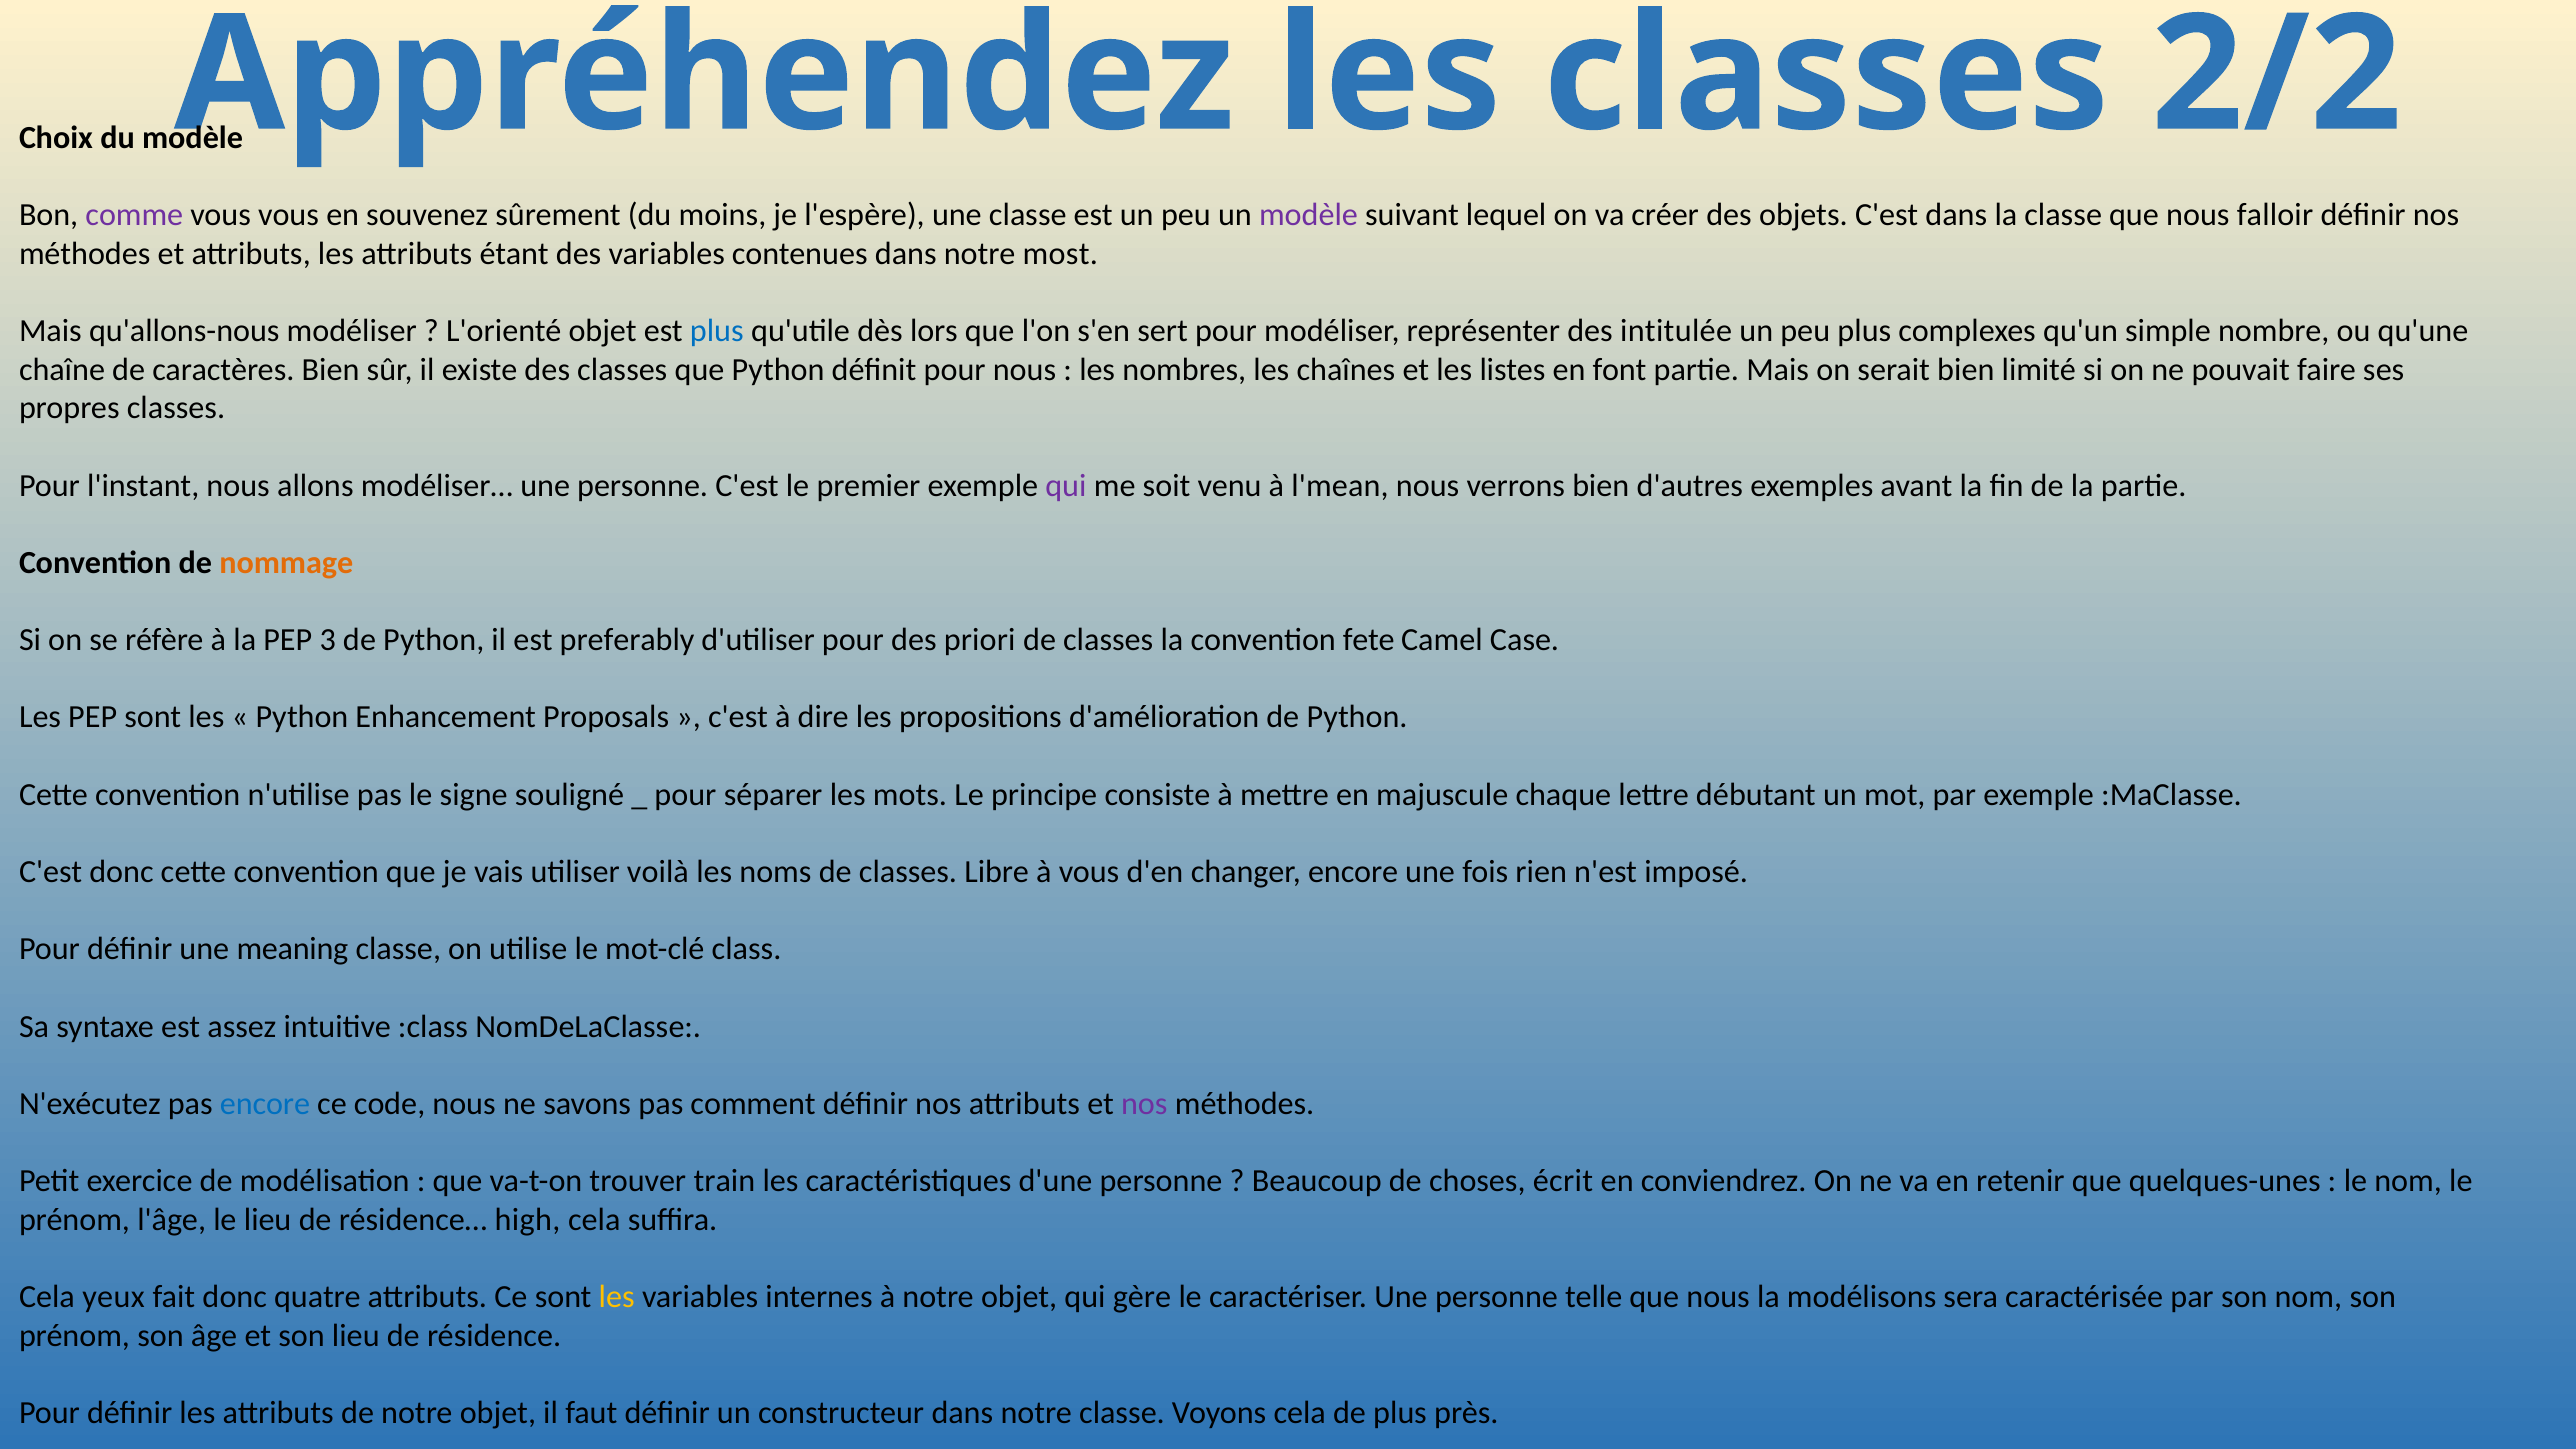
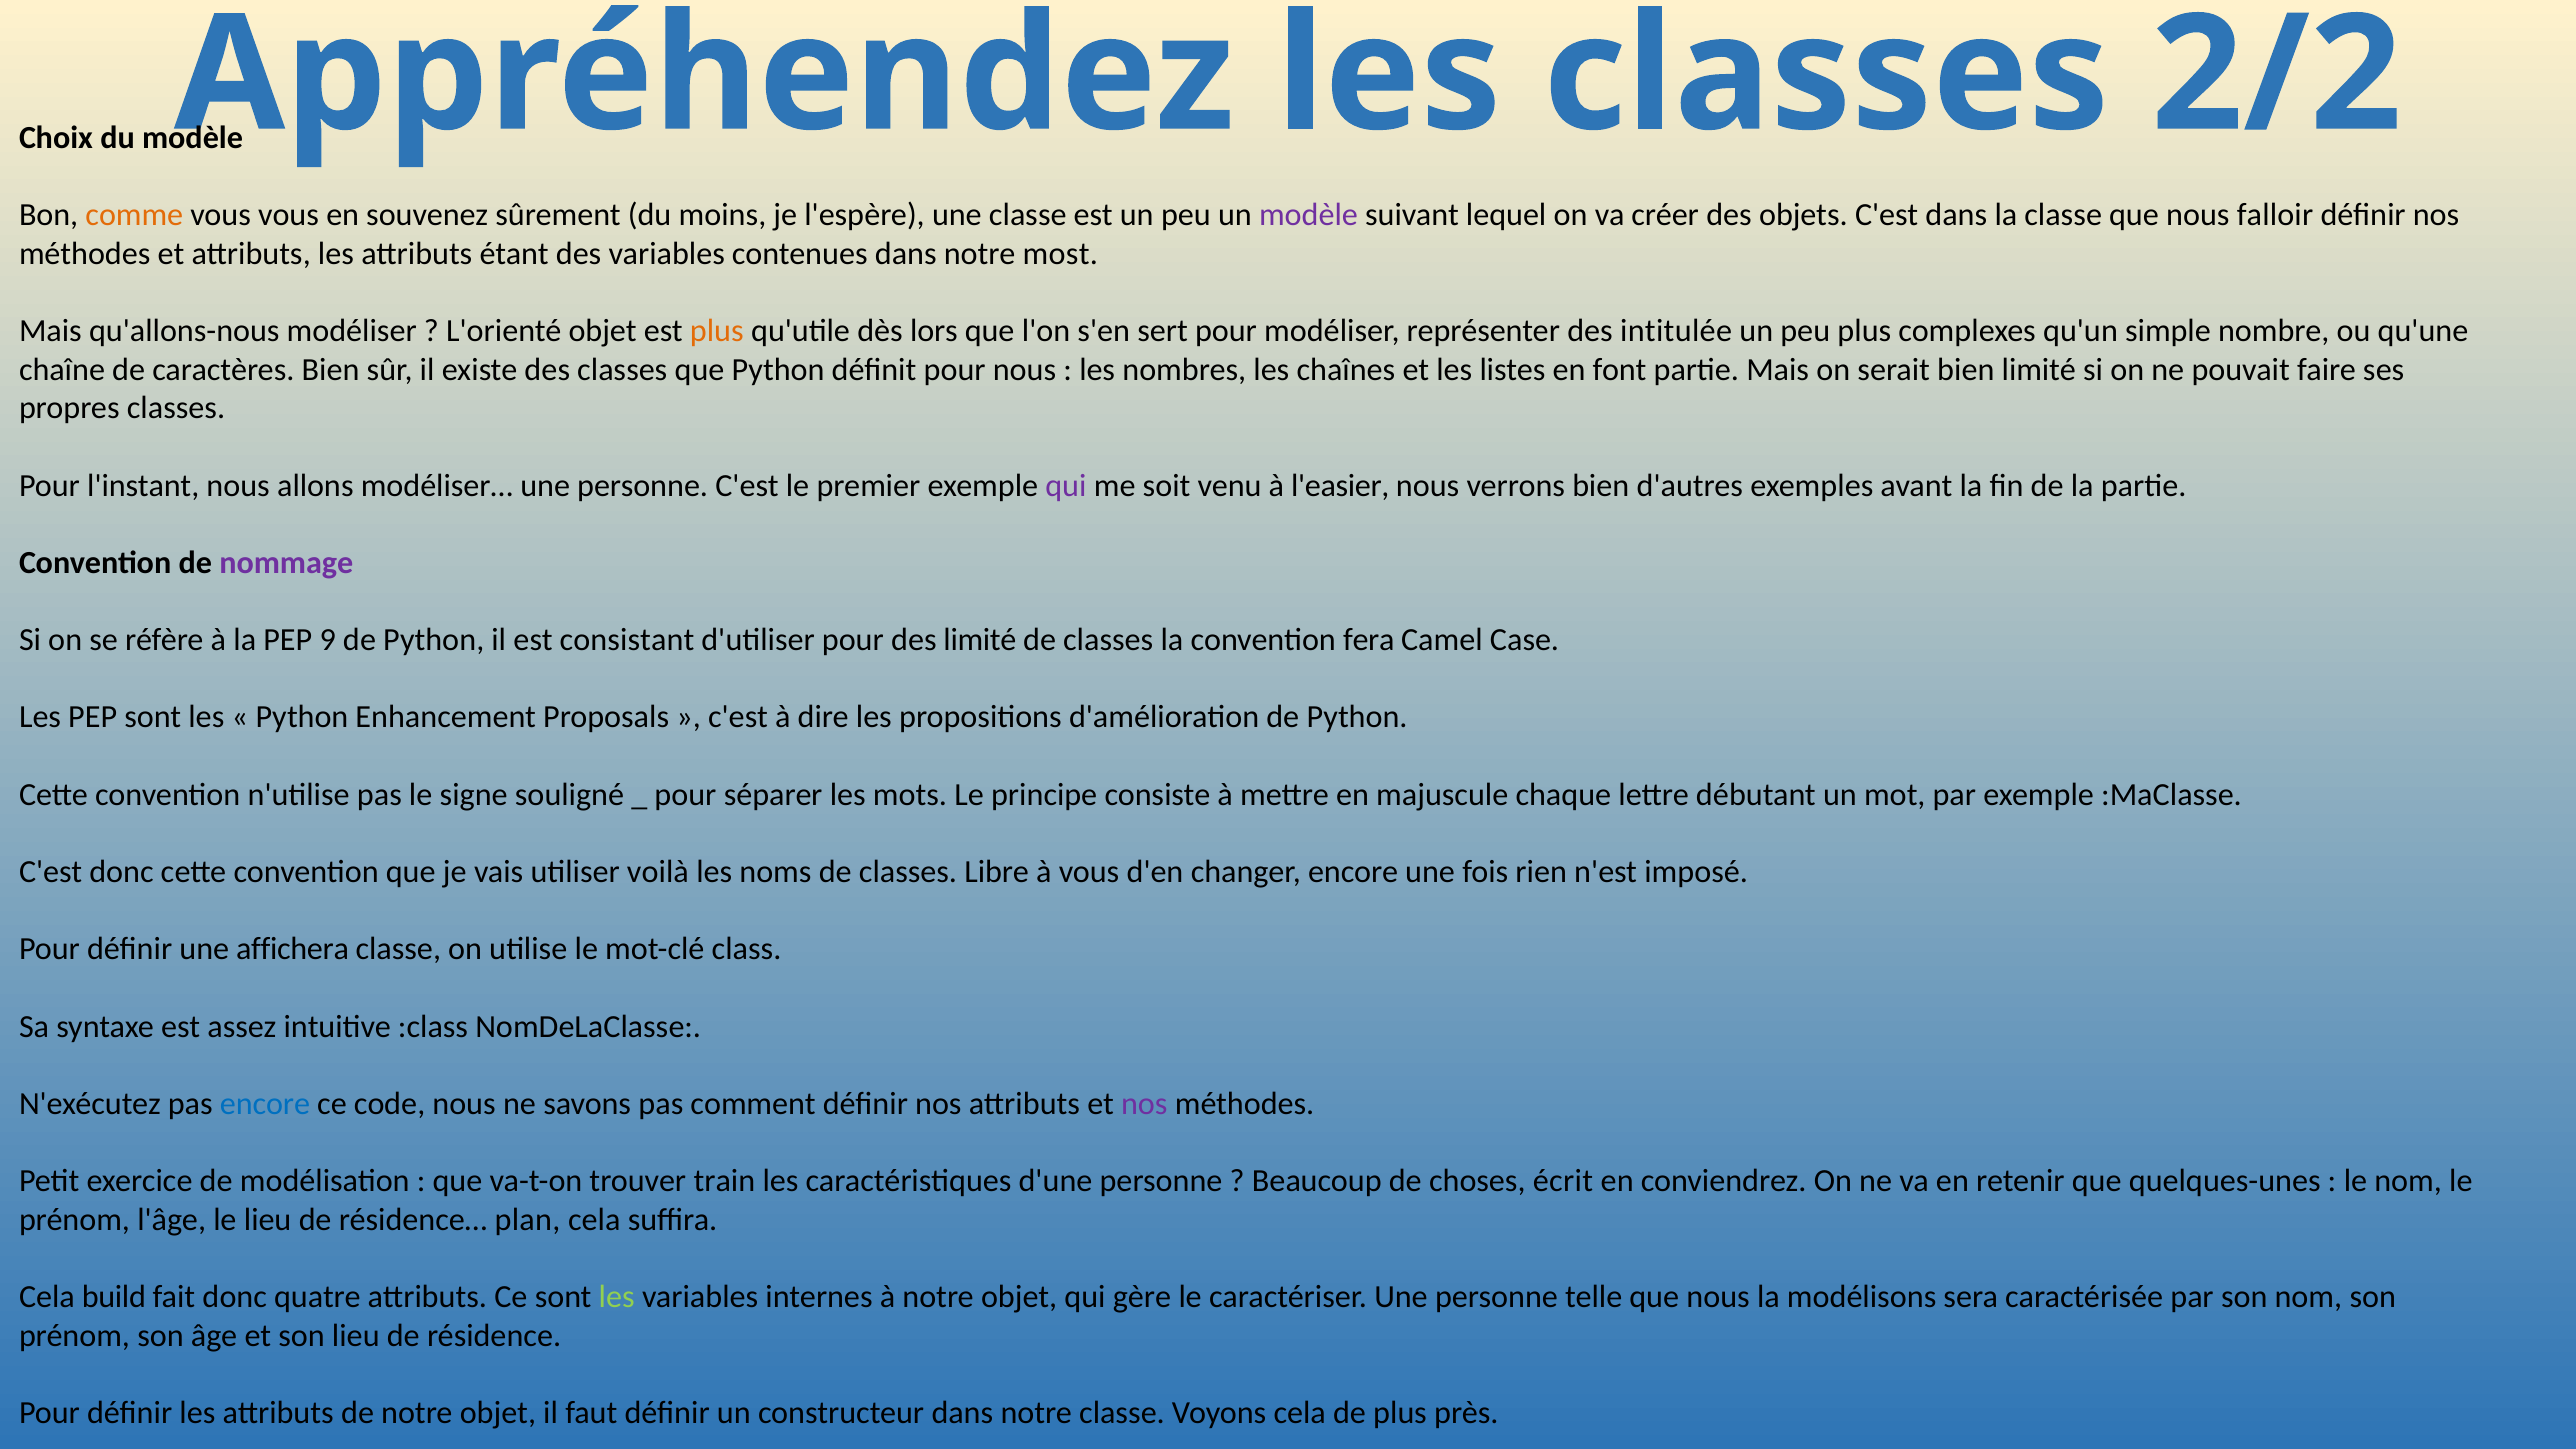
comme colour: purple -> orange (134, 215)
plus colour: blue -> orange (717, 331)
l'mean: l'mean -> l'easier (1340, 486)
nommage colour: orange -> purple (286, 563)
3: 3 -> 9 (328, 640)
preferably: preferably -> consistant (627, 640)
des priori: priori -> limité (980, 640)
fete: fete -> fera (1369, 640)
meaning: meaning -> affichera (292, 949)
high: high -> plan (528, 1220)
yeux: yeux -> build (114, 1297)
les colour: yellow -> light green (617, 1297)
